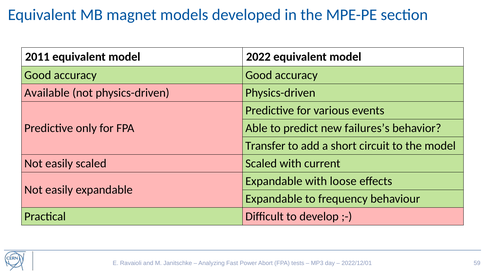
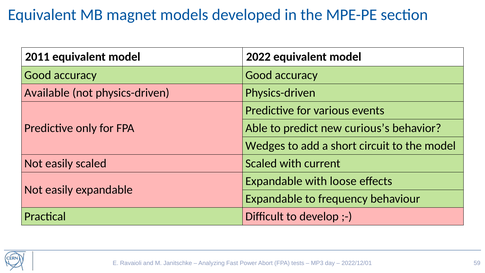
failures’s: failures’s -> curious’s (367, 128)
Transfer: Transfer -> Wedges (265, 146)
